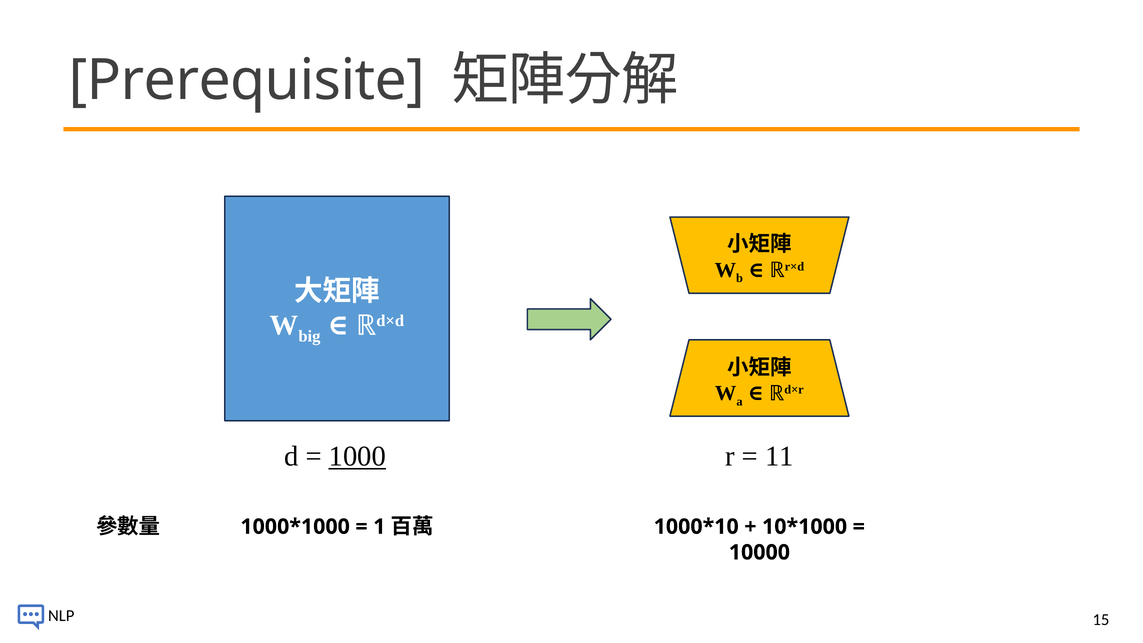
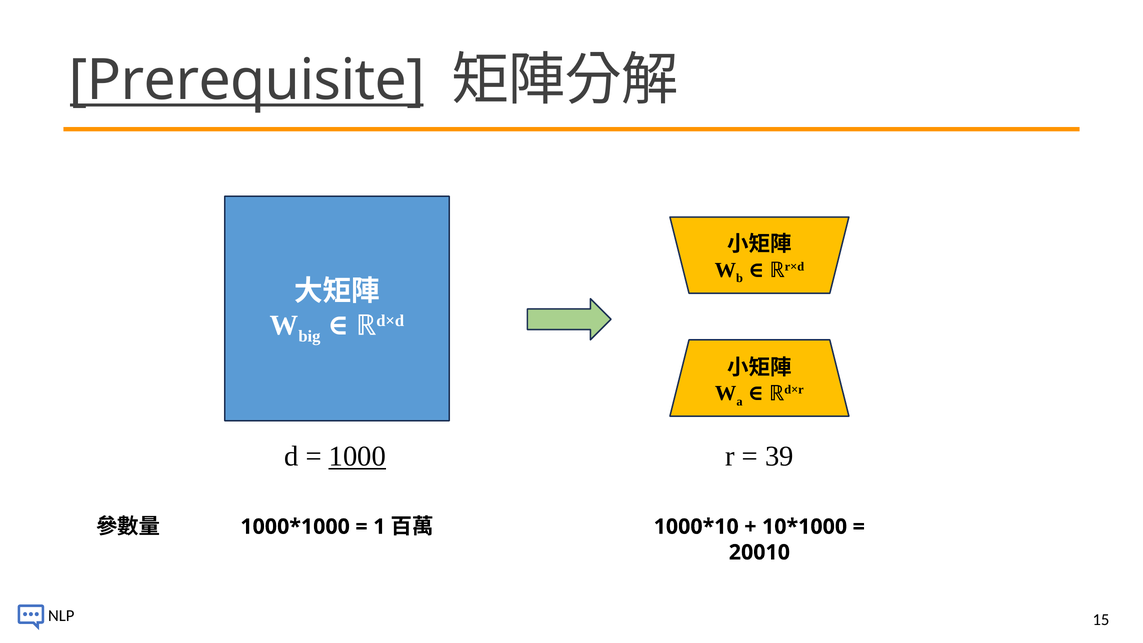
Prerequisite underline: none -> present (247, 80)
11: 11 -> 39 (779, 456)
10000: 10000 -> 20010 (759, 552)
